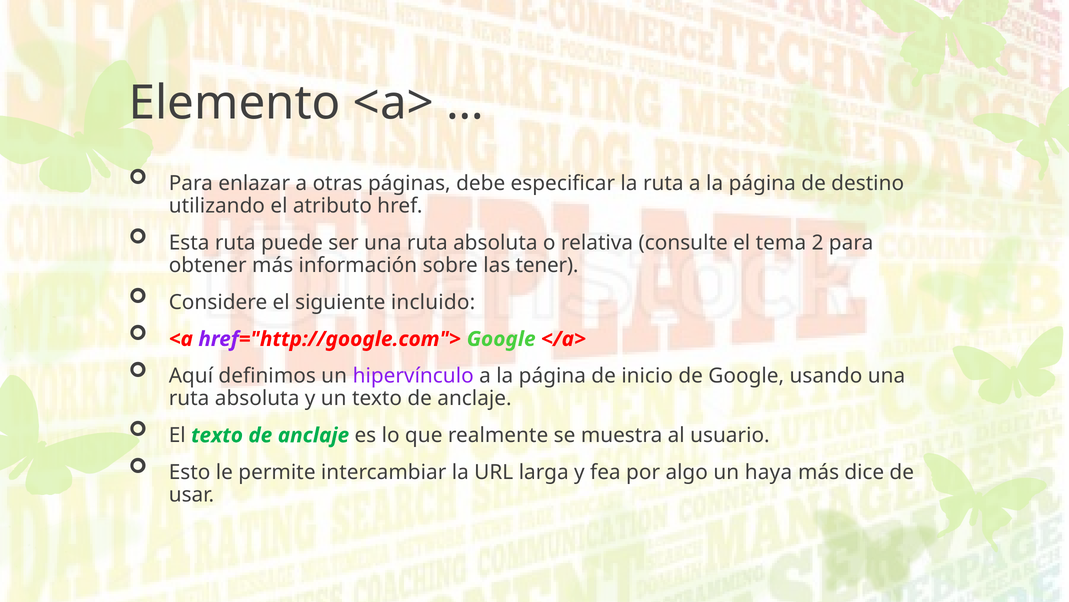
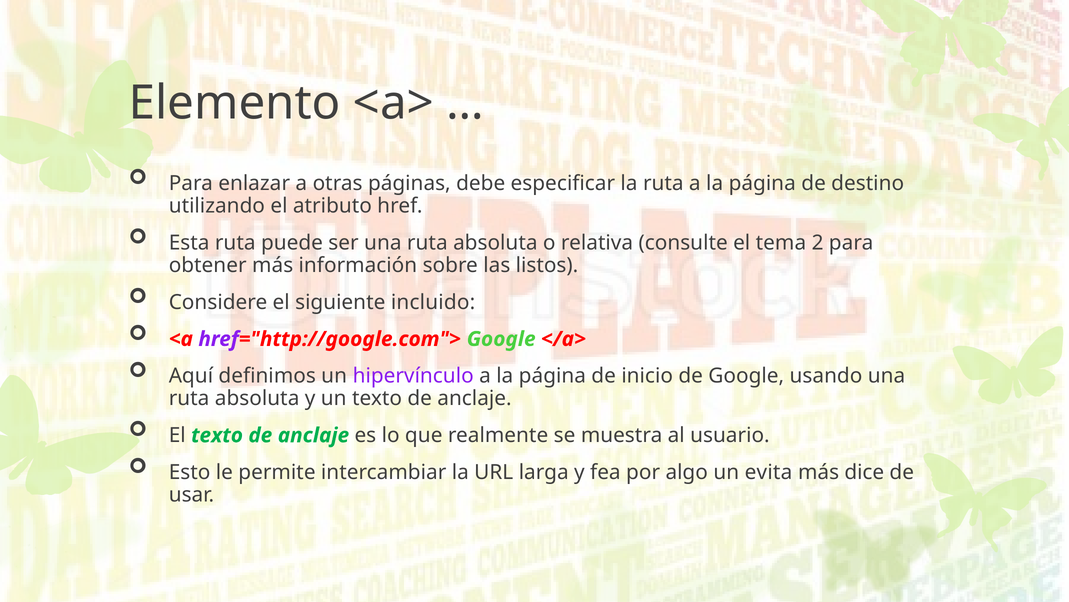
tener: tener -> listos (547, 265)
haya: haya -> evita (769, 472)
